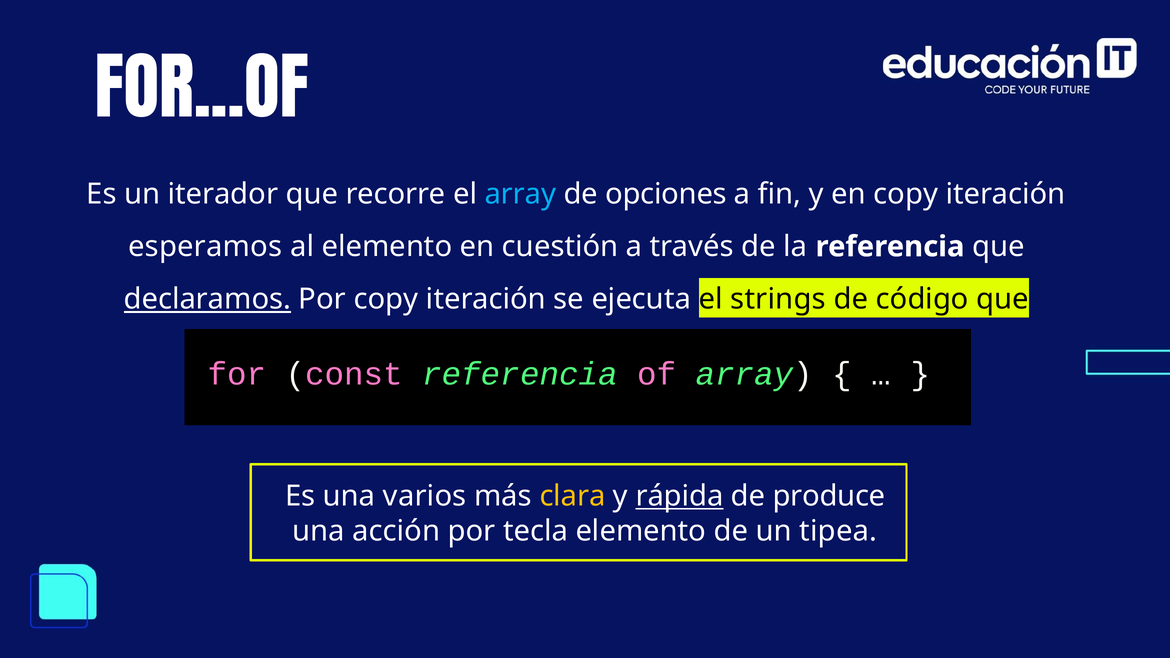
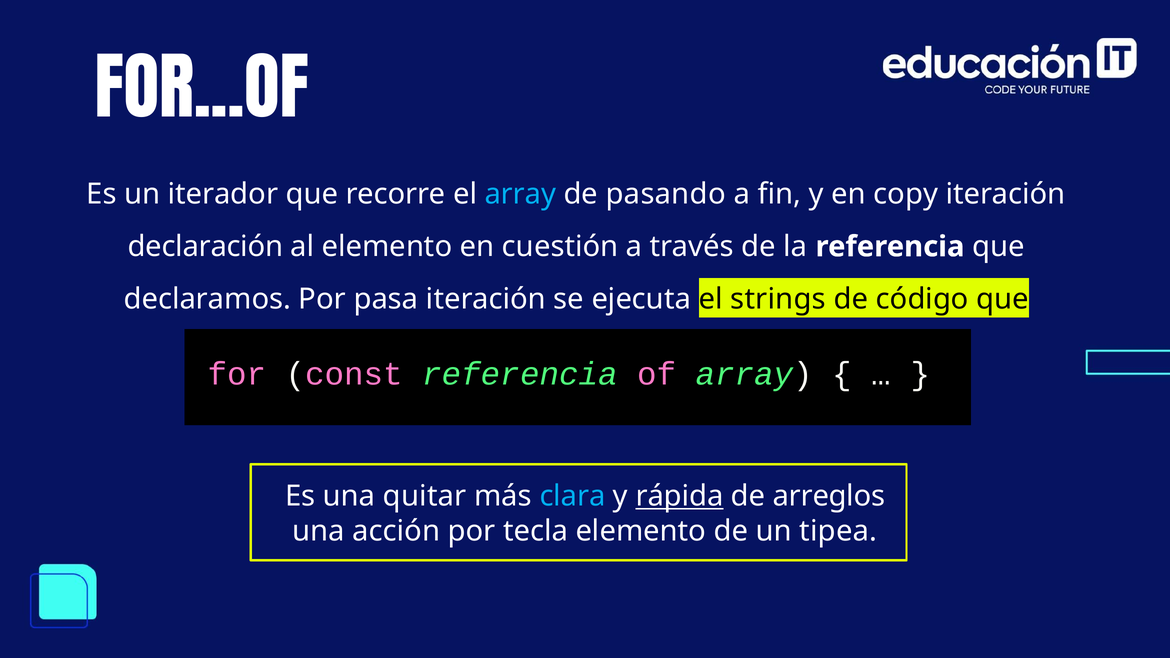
opciones: opciones -> pasando (666, 194)
esperamos: esperamos -> declaración (205, 247)
declaramos underline: present -> none (207, 299)
Por copy: copy -> pasa (386, 299)
varios: varios -> quitar (425, 496)
clara colour: yellow -> light blue (573, 496)
produce: produce -> arreglos (829, 496)
